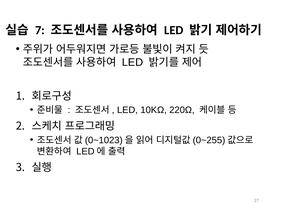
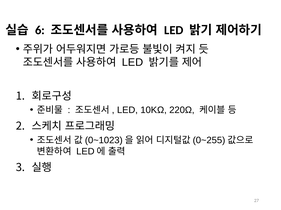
7: 7 -> 6 (40, 30)
